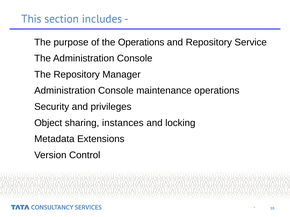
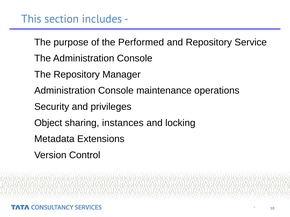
the Operations: Operations -> Performed (141, 42)
